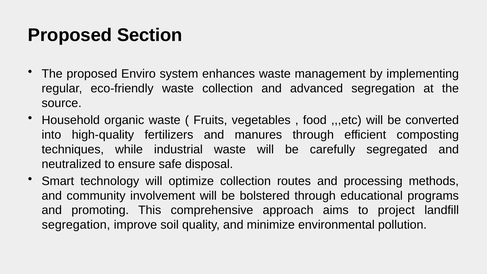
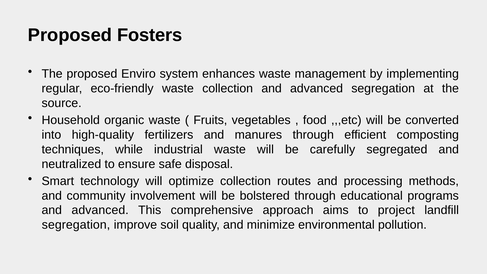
Section: Section -> Fosters (150, 35)
promoting: promoting -> advanced (100, 210)
